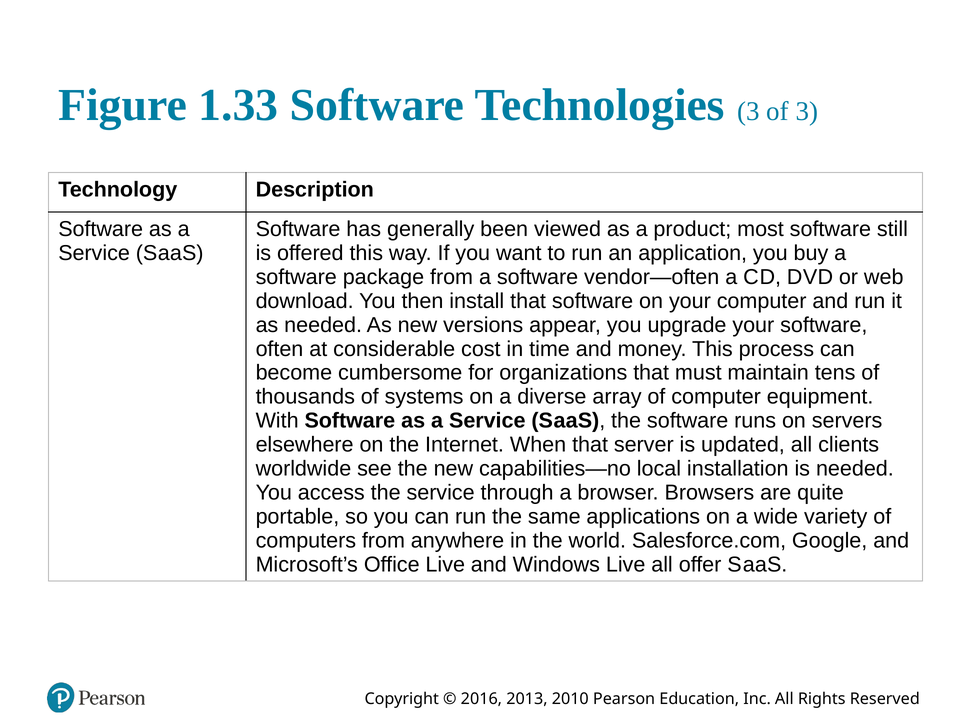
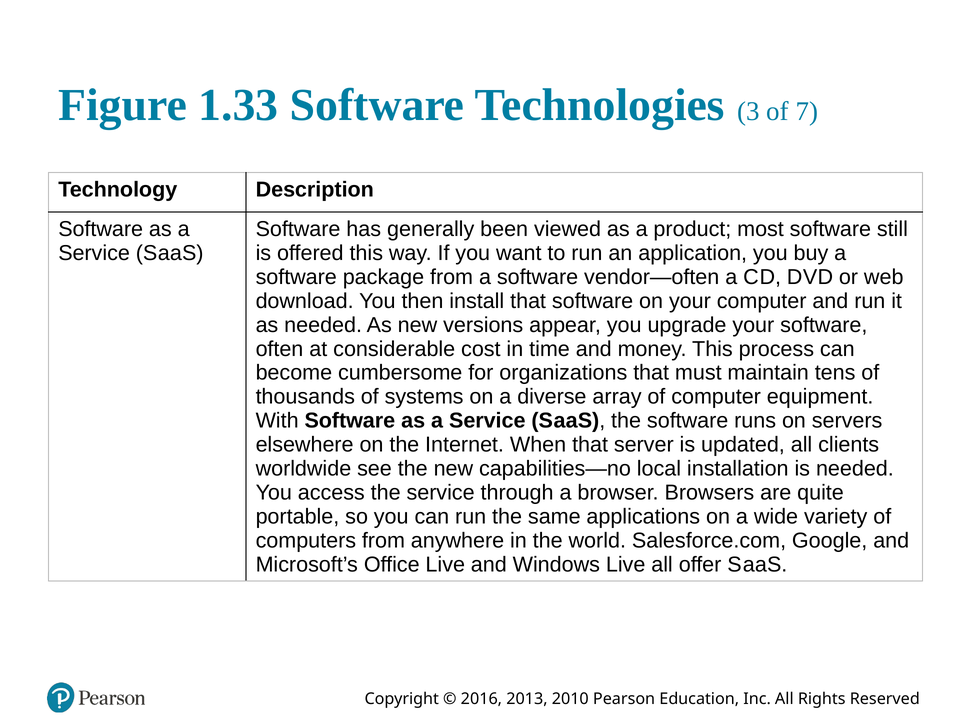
of 3: 3 -> 7 (807, 112)
